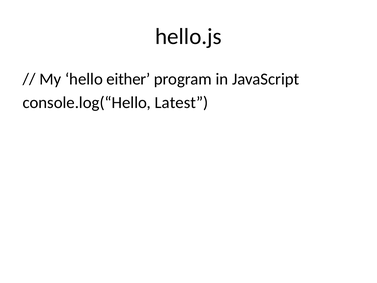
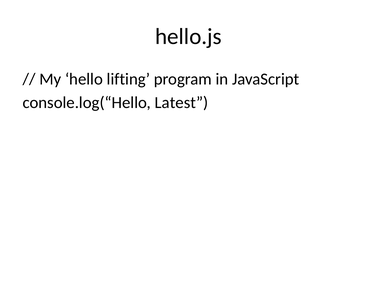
either: either -> lifting (128, 79)
